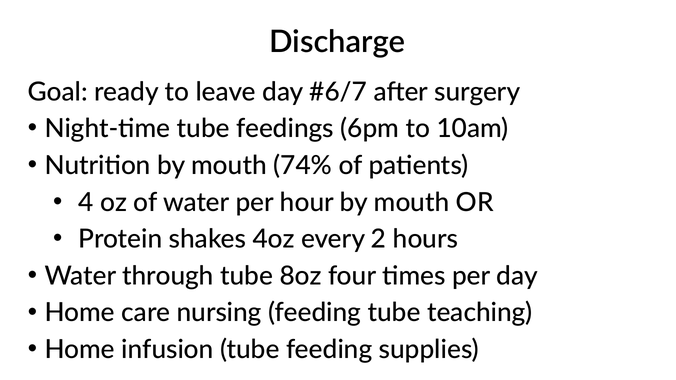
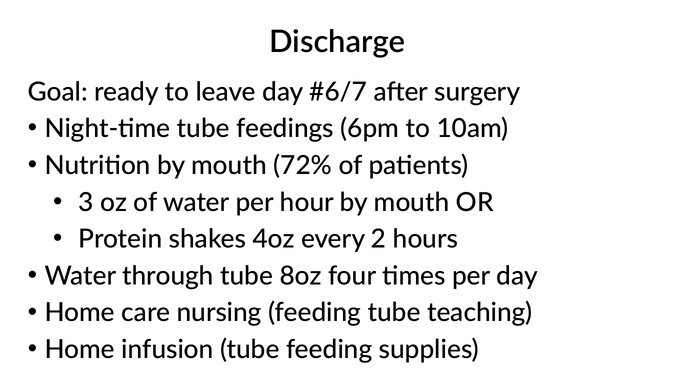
74%: 74% -> 72% (303, 166)
4: 4 -> 3 (86, 203)
